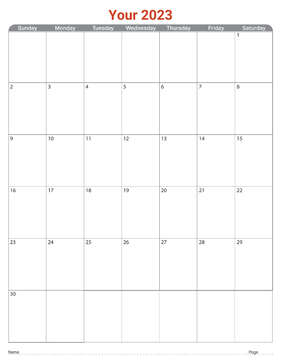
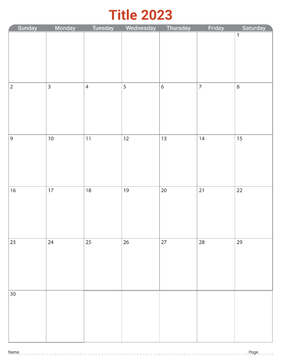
Your: Your -> Title (123, 15)
